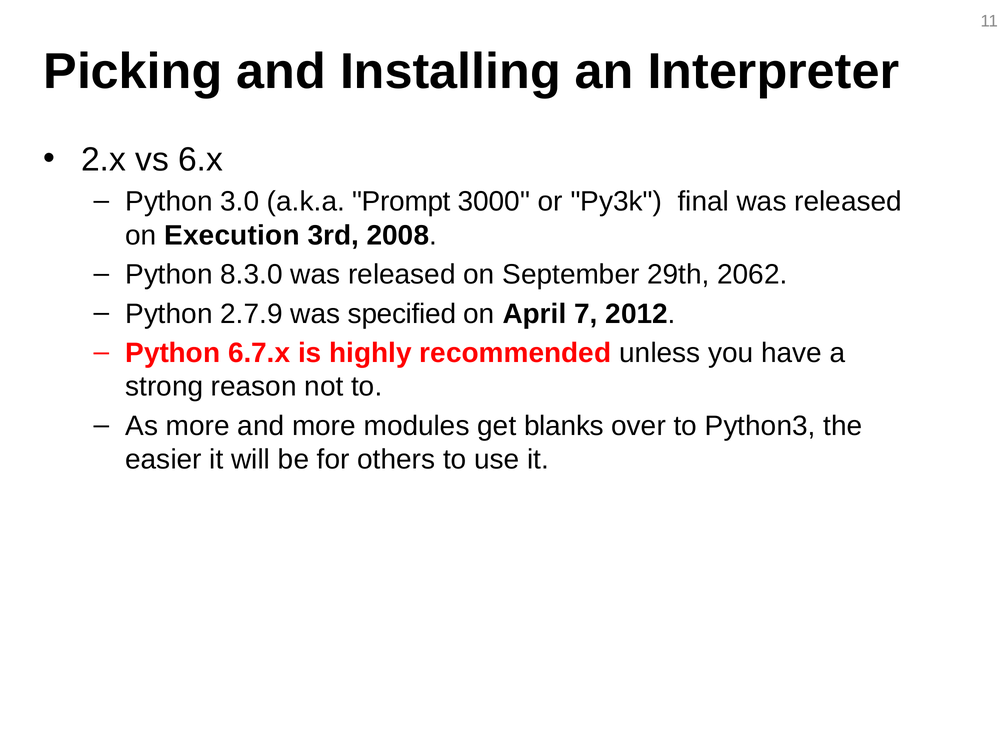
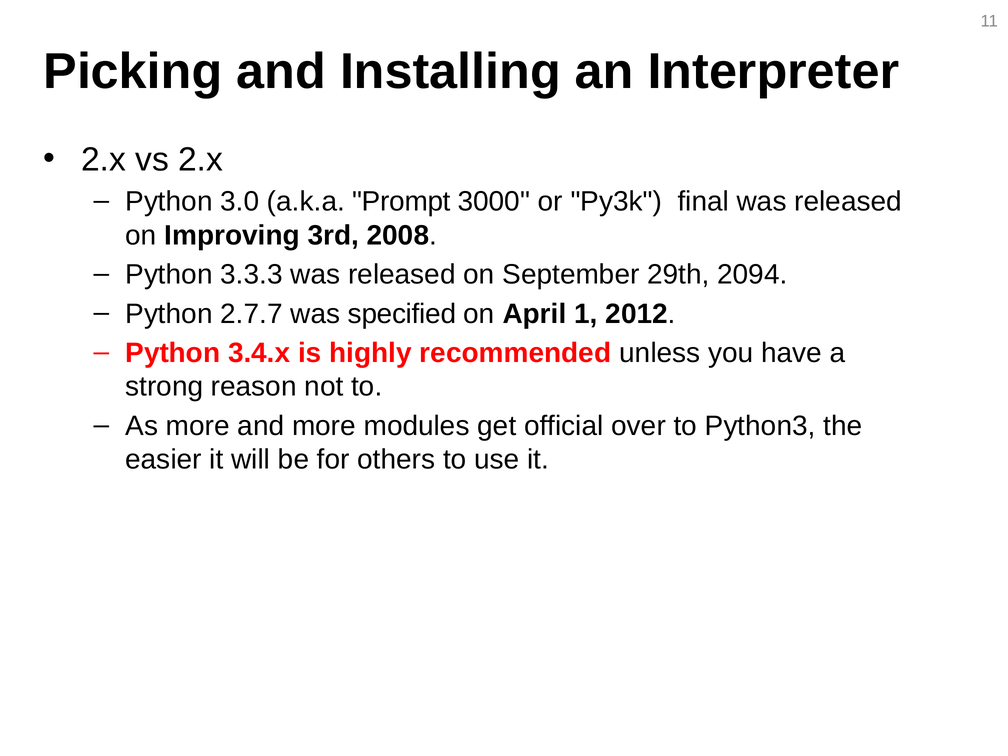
vs 6.x: 6.x -> 2.x (201, 159)
Execution: Execution -> Improving (232, 235)
8.3.0: 8.3.0 -> 3.3.3 (251, 275)
2062: 2062 -> 2094 (752, 275)
2.7.9: 2.7.9 -> 2.7.7 (251, 314)
7: 7 -> 1 (586, 314)
6.7.x: 6.7.x -> 3.4.x (259, 353)
blanks: blanks -> official (564, 426)
